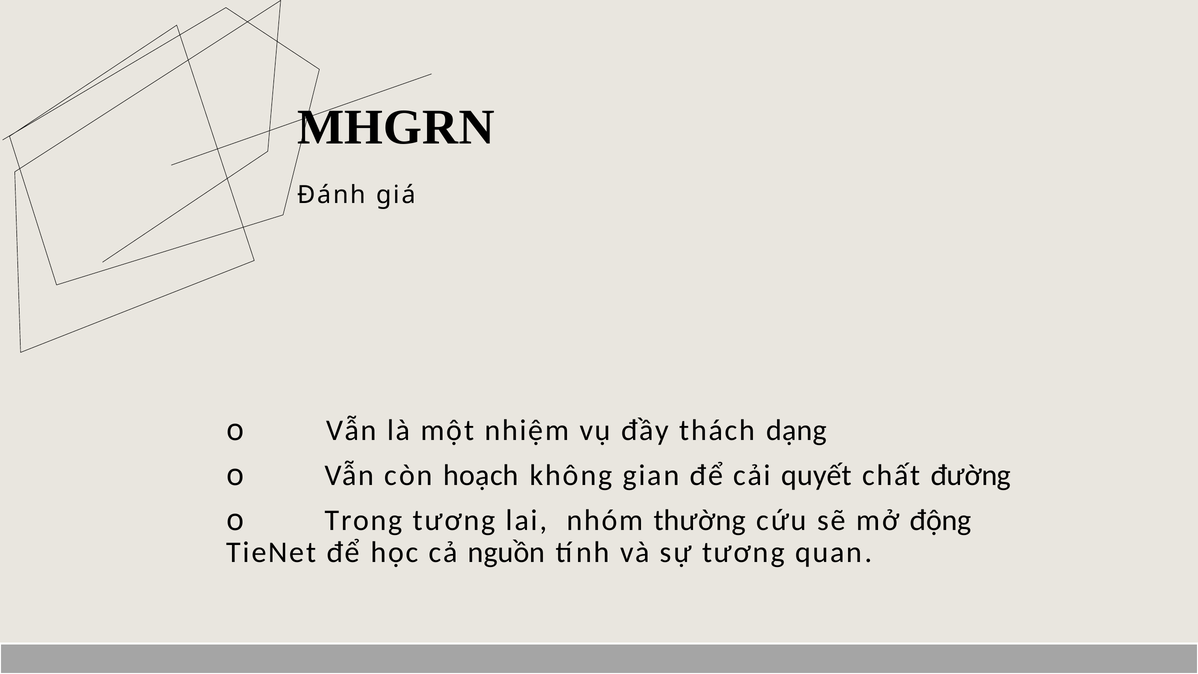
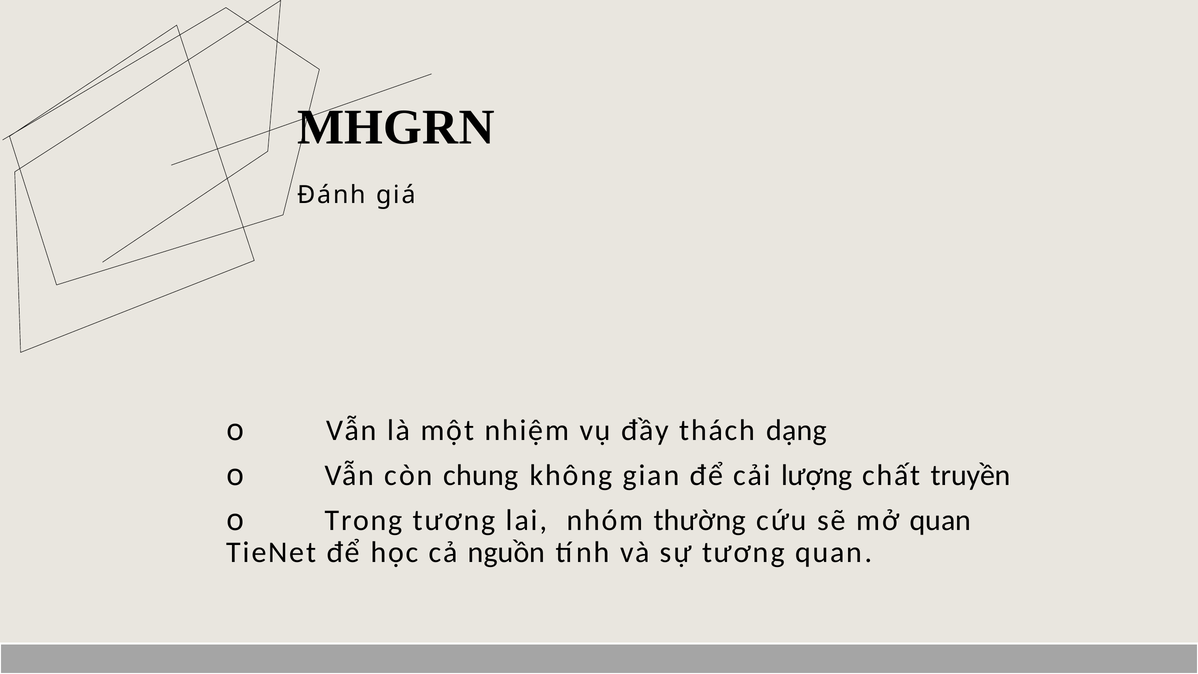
hoạch: hoạch -> chung (481, 475)
quyết: quyết -> lượng (817, 475)
đường: đường -> truyền (971, 475)
mở động: động -> quan (940, 520)
